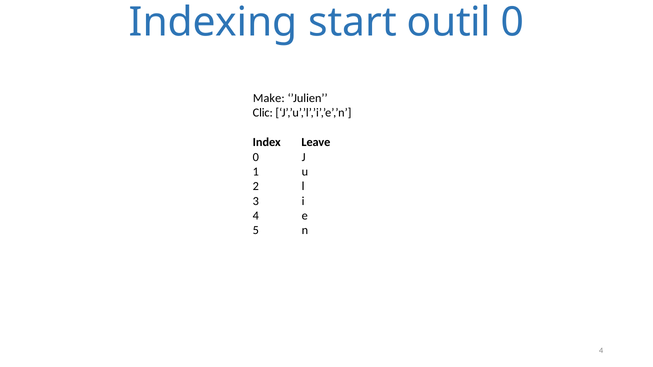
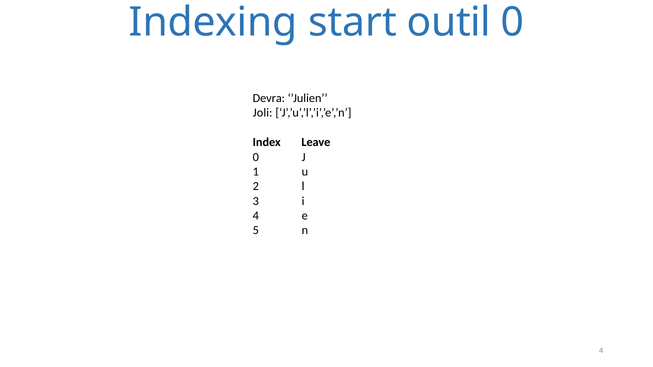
Make: Make -> Devra (269, 98)
Clic: Clic -> Joli (263, 113)
